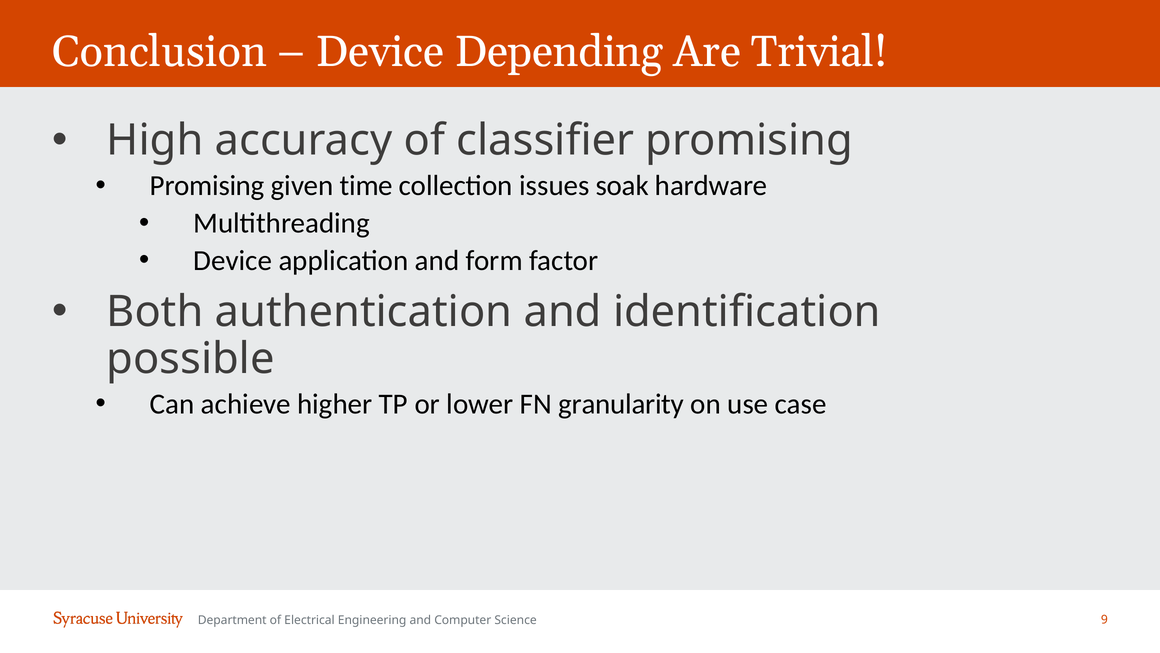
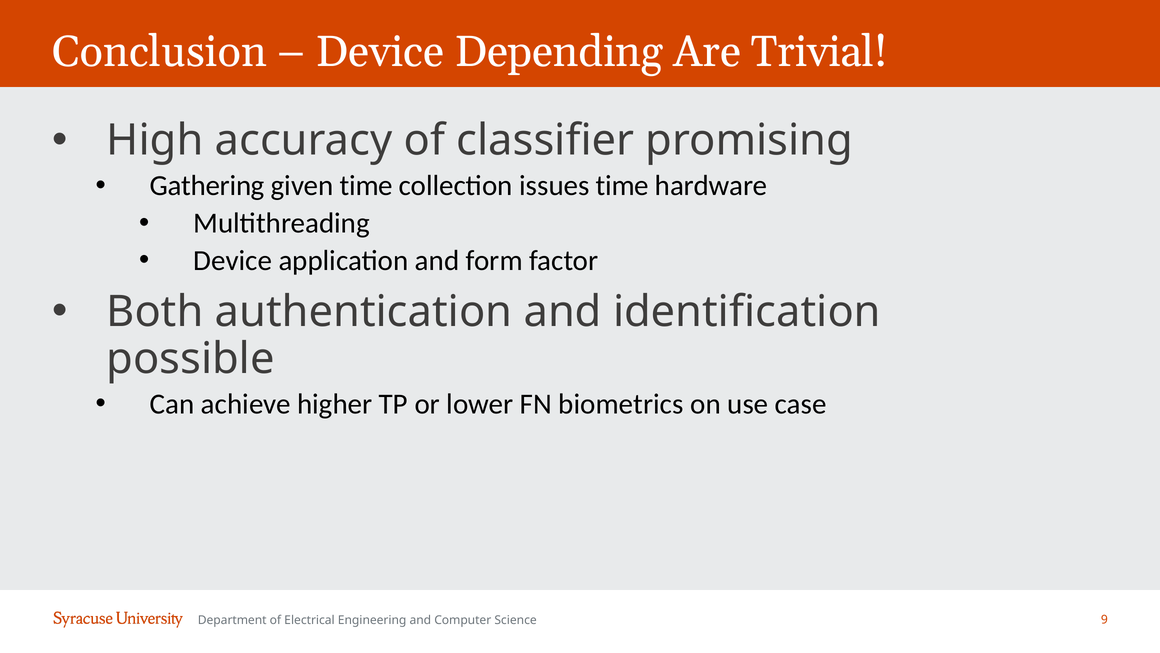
Promising: Promising -> Gathering (207, 186)
issues soak: soak -> time (622, 186)
granularity: granularity -> biometrics (621, 404)
